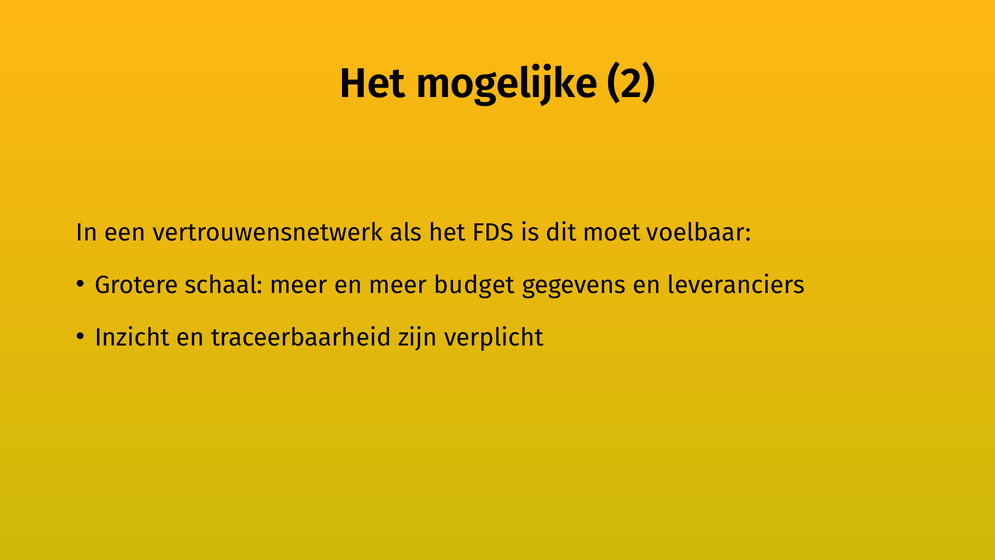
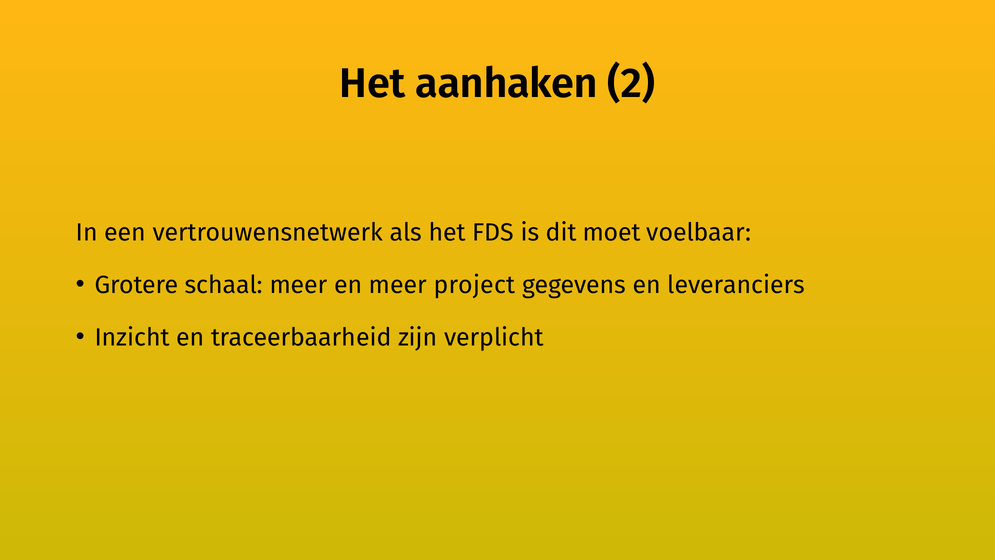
mogelijke: mogelijke -> aanhaken (507, 84)
budget: budget -> project (474, 285)
